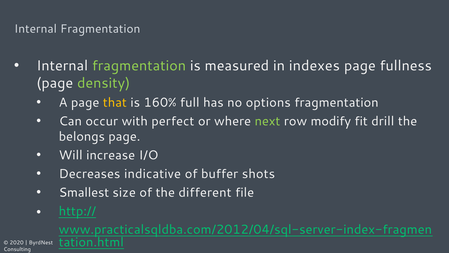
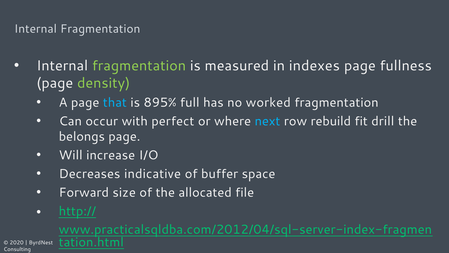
that colour: yellow -> light blue (115, 102)
160%: 160% -> 895% (160, 102)
options: options -> worked (268, 102)
next colour: light green -> light blue (267, 121)
modify: modify -> rebuild (331, 121)
shots: shots -> space (259, 174)
Smallest: Smallest -> Forward (84, 192)
different: different -> allocated (205, 192)
